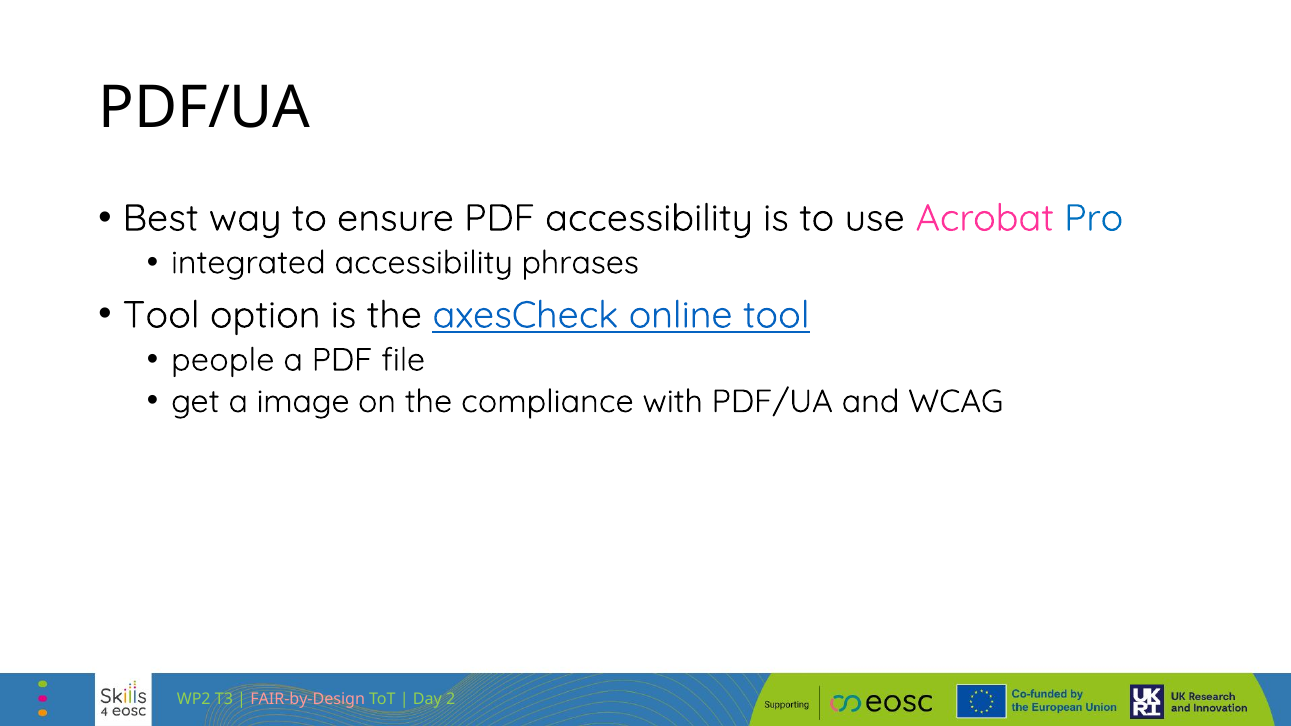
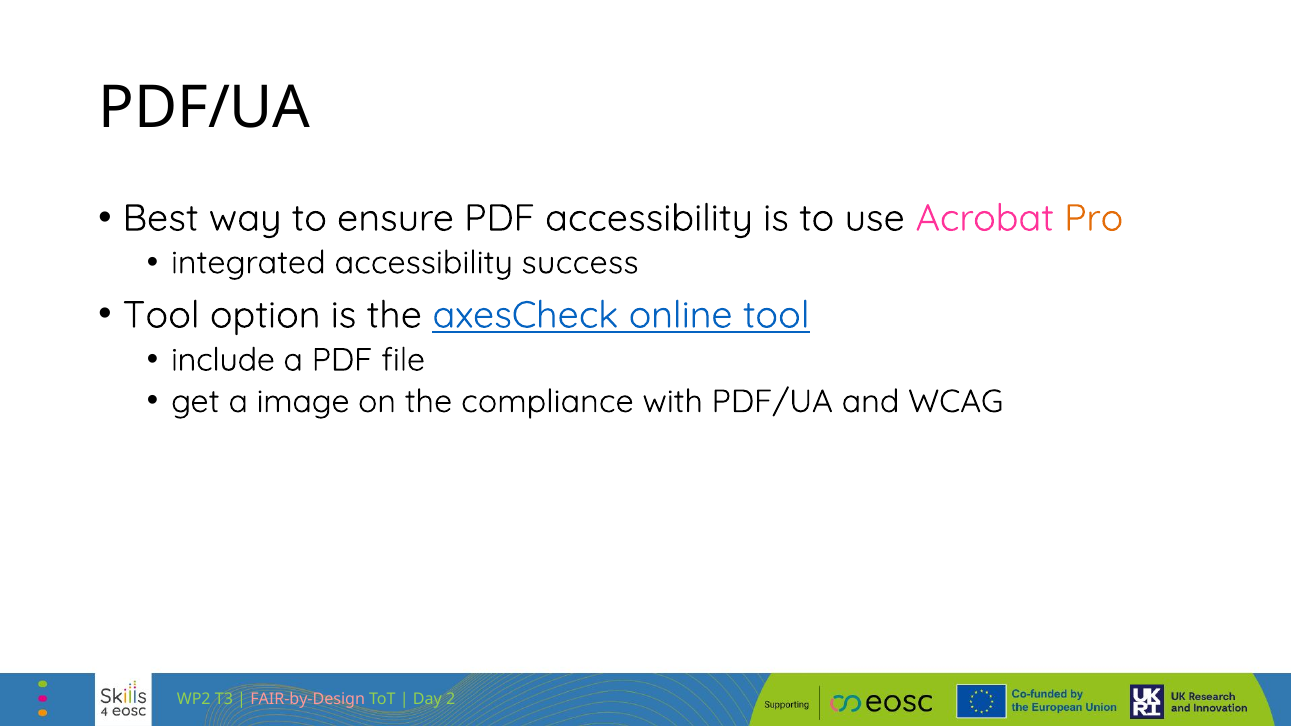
Pro colour: blue -> orange (1094, 218)
phrases: phrases -> success (580, 263)
people: people -> include (223, 360)
